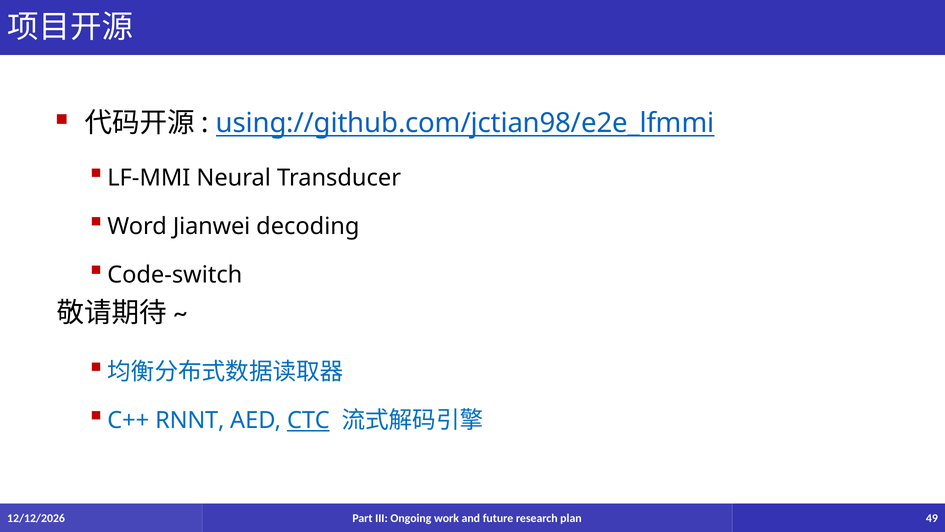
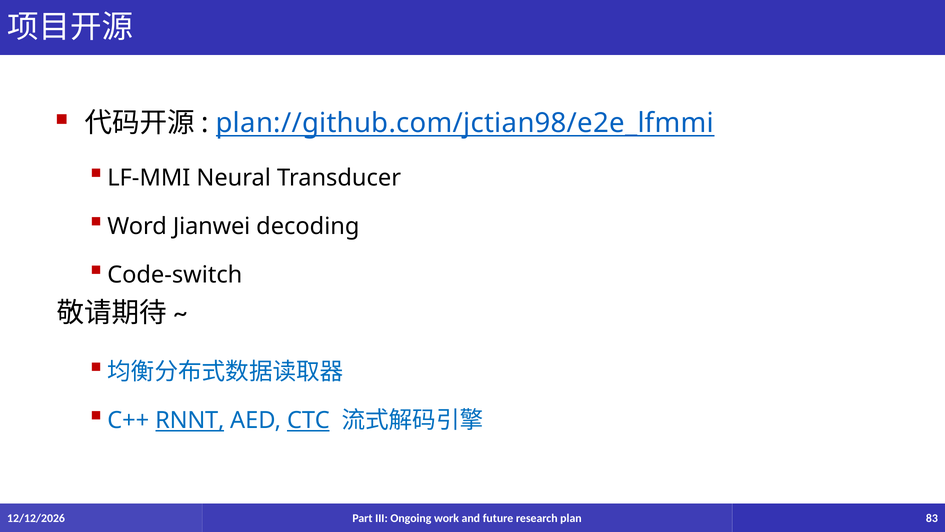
using://github.com/jctian98/e2e_lfmmi: using://github.com/jctian98/e2e_lfmmi -> plan://github.com/jctian98/e2e_lfmmi (465, 123)
RNNT underline: none -> present (190, 420)
49: 49 -> 83 (932, 518)
